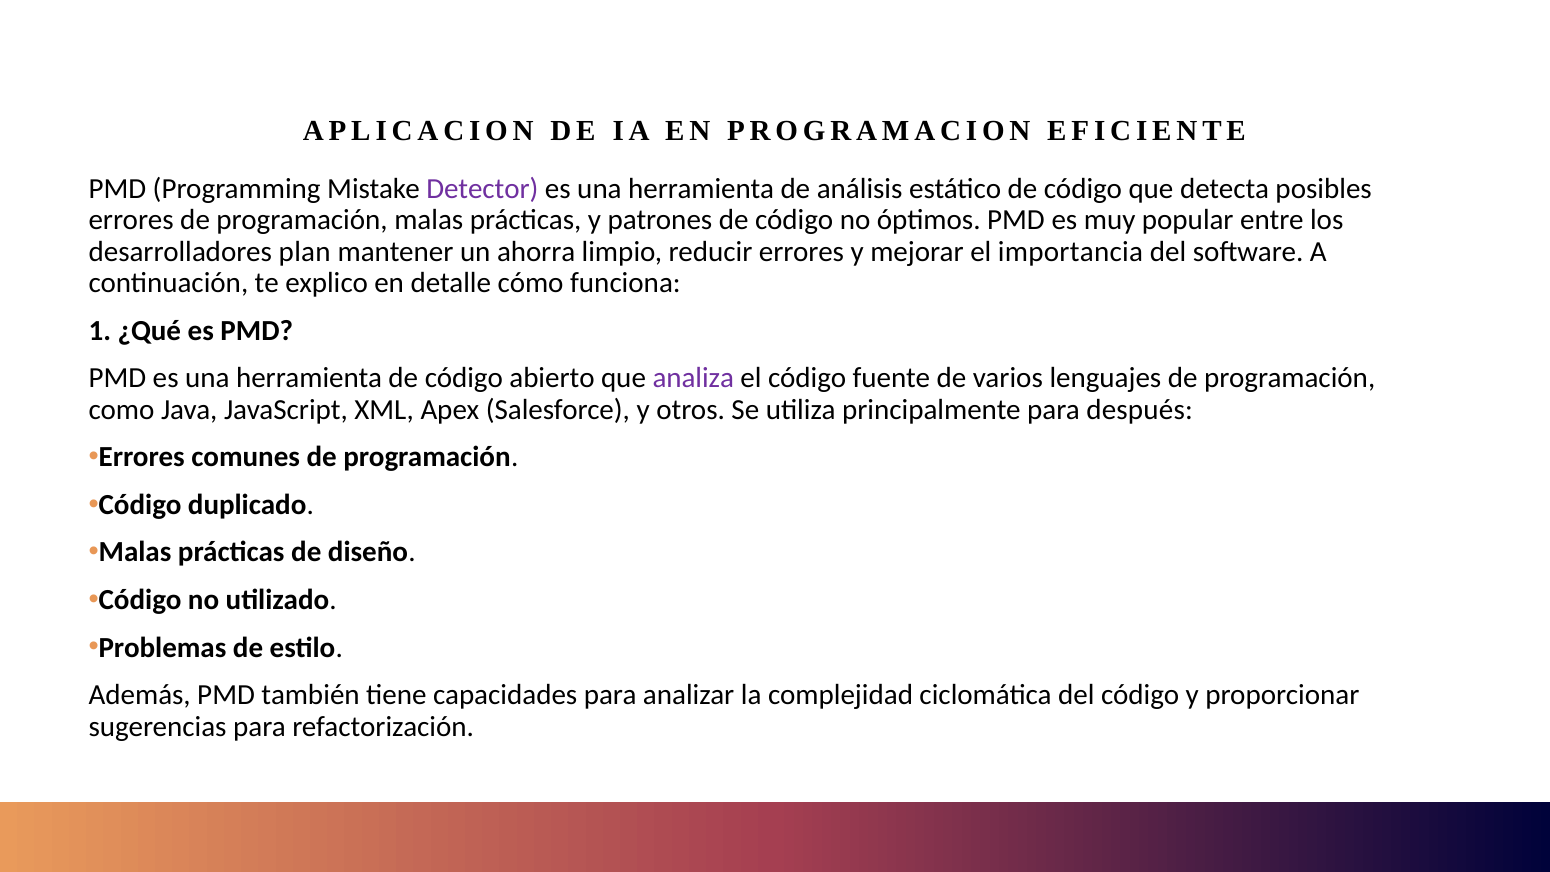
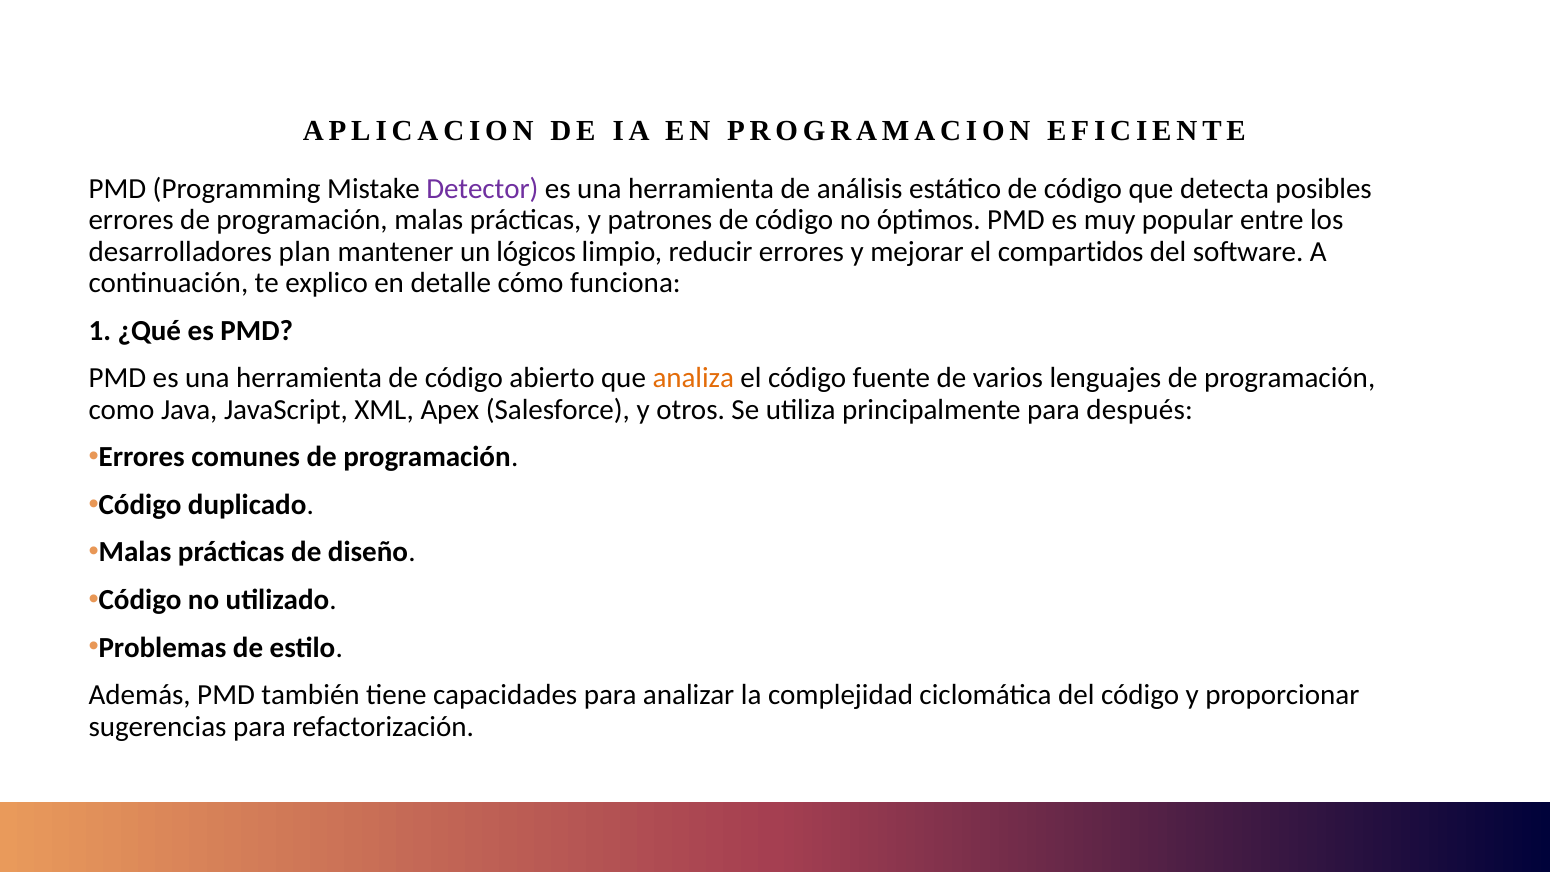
ahorra: ahorra -> lógicos (536, 252)
importancia: importancia -> compartidos (1071, 252)
analiza colour: purple -> orange (693, 378)
